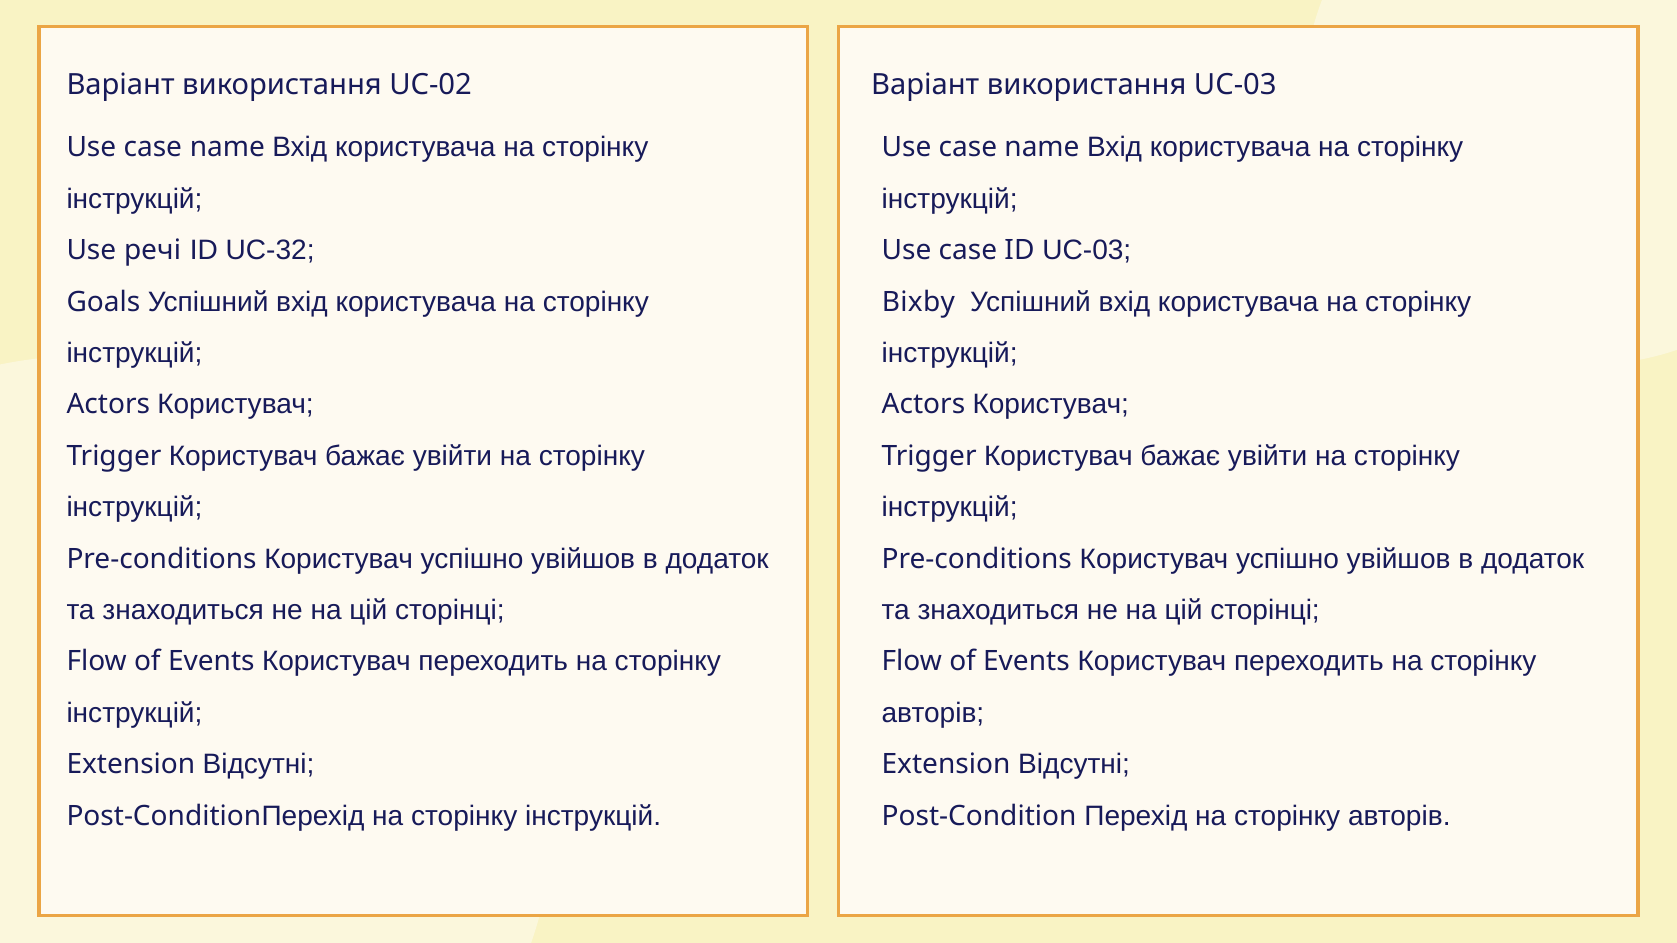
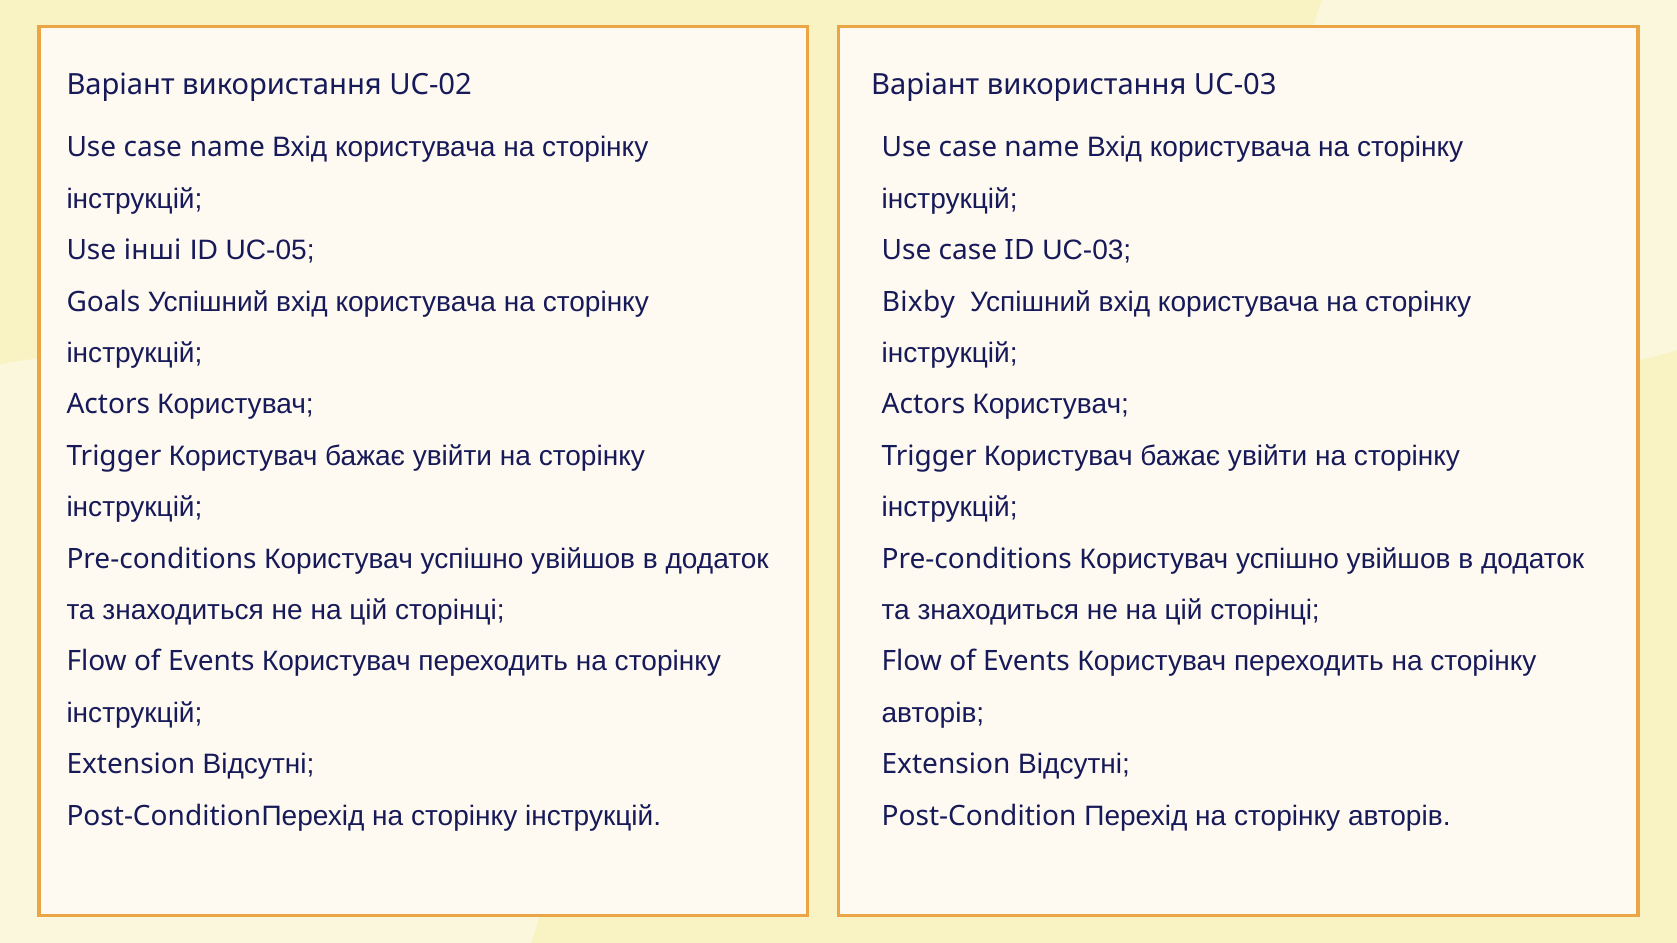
речі: речі -> інші (153, 250)
UC-32: UC-32 -> UC-05 (270, 250)
